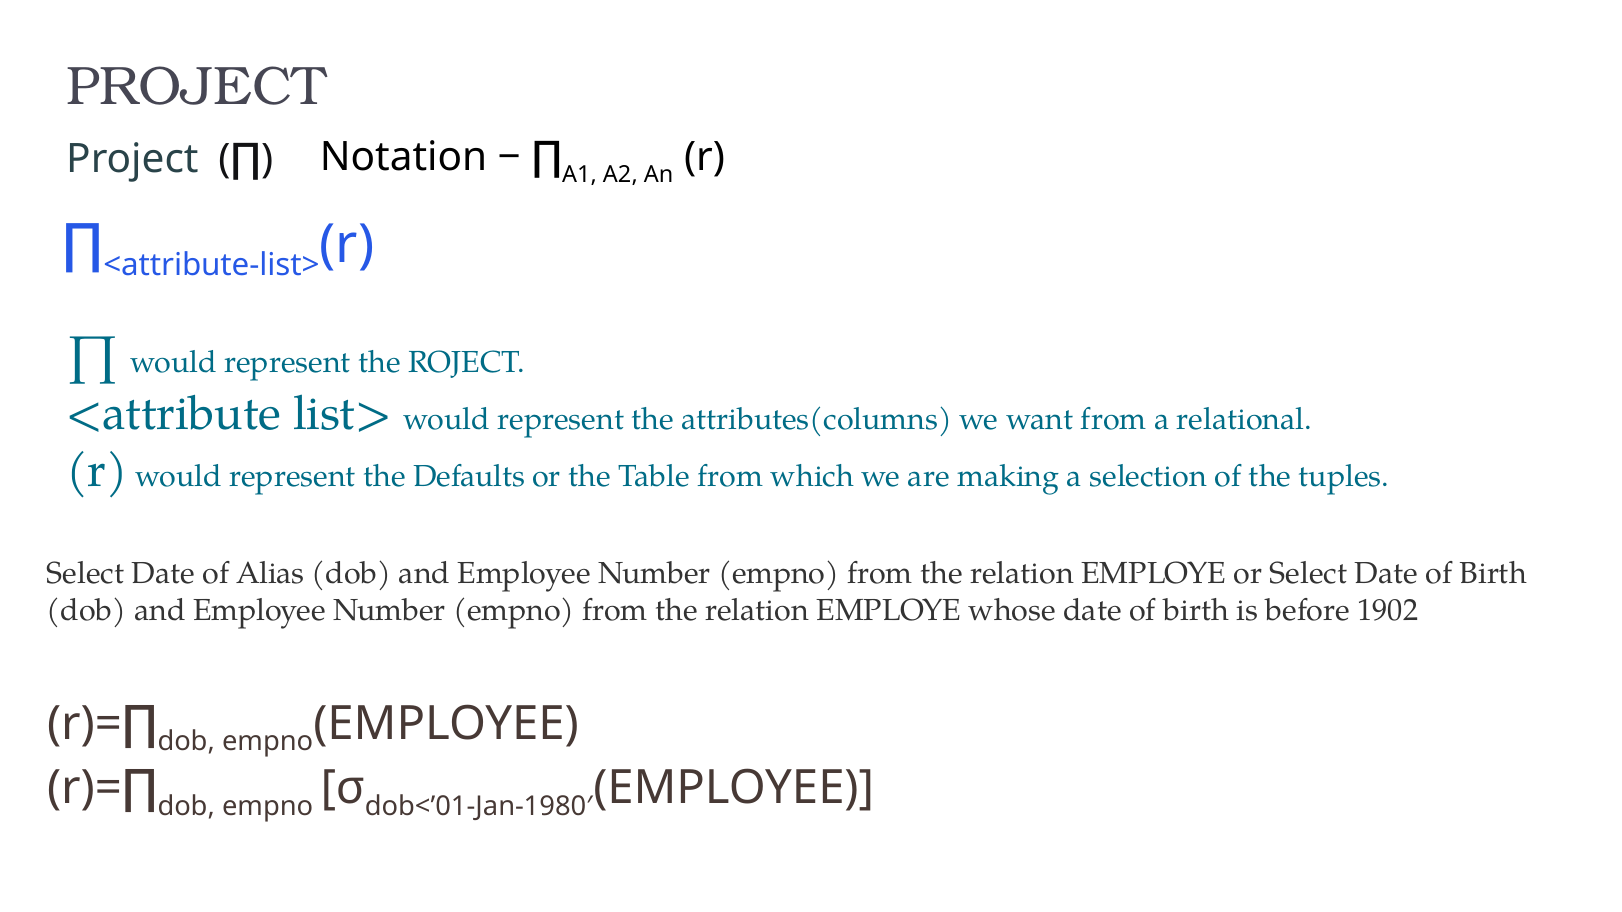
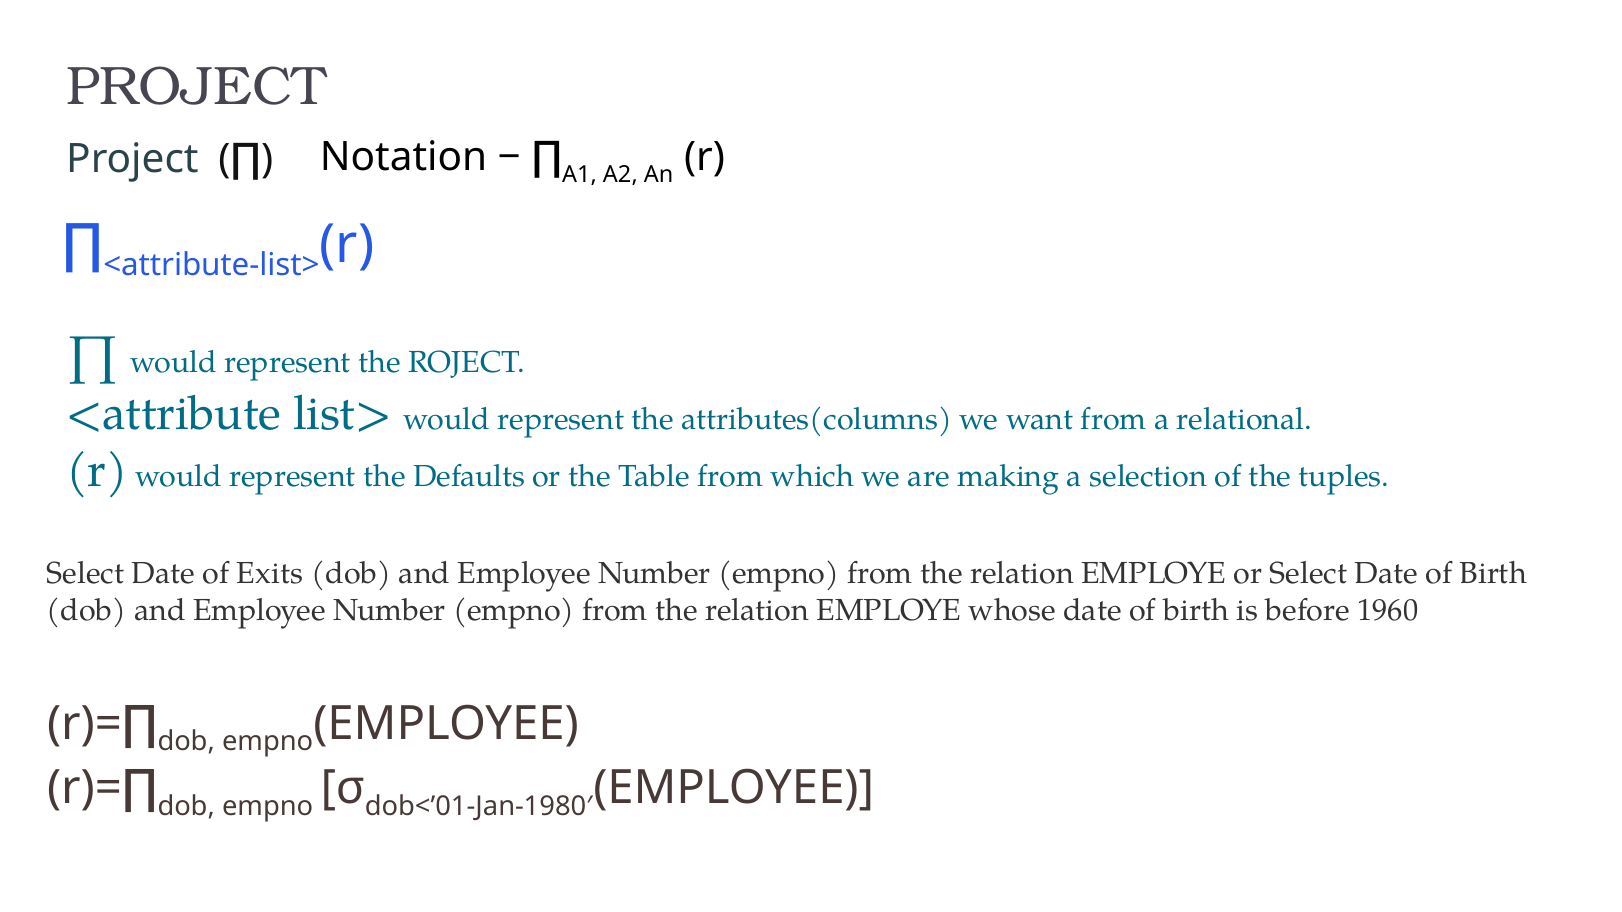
Alias: Alias -> Exits (270, 574)
1902: 1902 -> 1960 (1388, 610)
